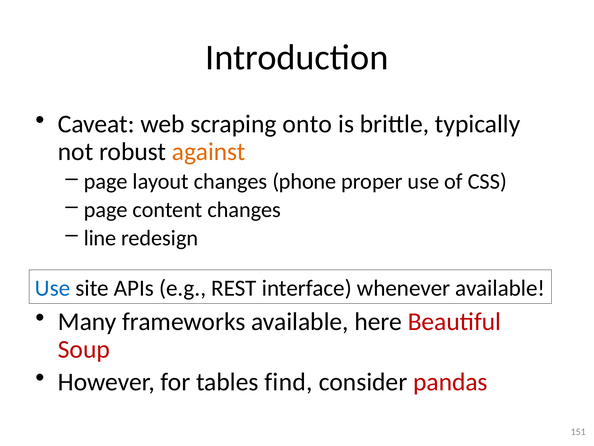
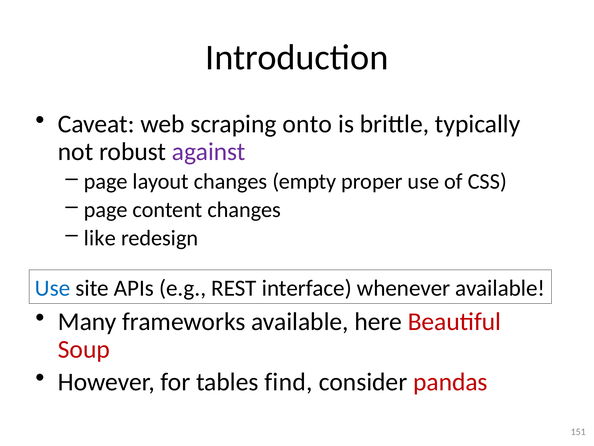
against colour: orange -> purple (209, 152)
phone: phone -> empty (304, 181)
line: line -> like (100, 238)
